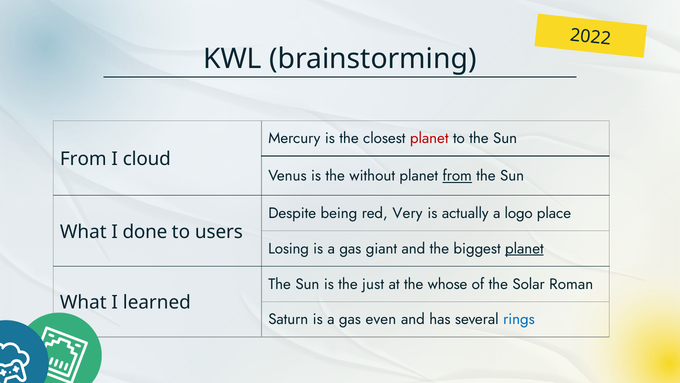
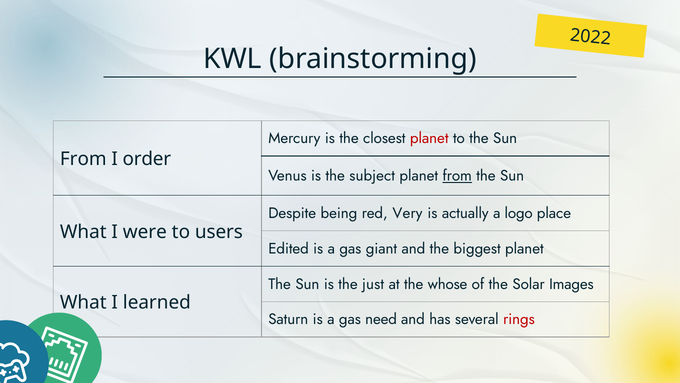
cloud: cloud -> order (147, 159)
without: without -> subject (372, 176)
done: done -> were (145, 232)
Losing: Losing -> Edited (289, 248)
planet underline: present -> none (524, 248)
Roman: Roman -> Images (571, 284)
even: even -> need (381, 319)
rings colour: blue -> red (519, 319)
